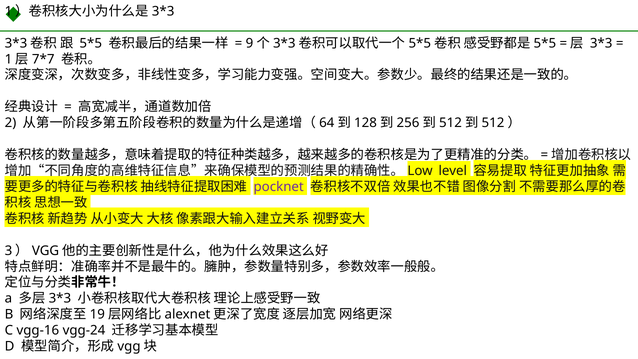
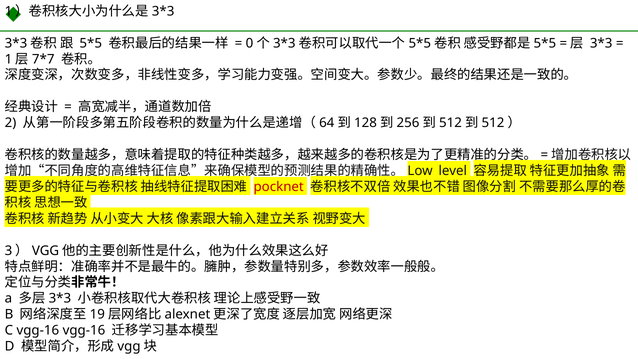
9: 9 -> 0 (249, 43)
pocknet colour: purple -> red (279, 187)
vgg-16 vgg-24: vgg-24 -> vgg-16 (84, 330)
